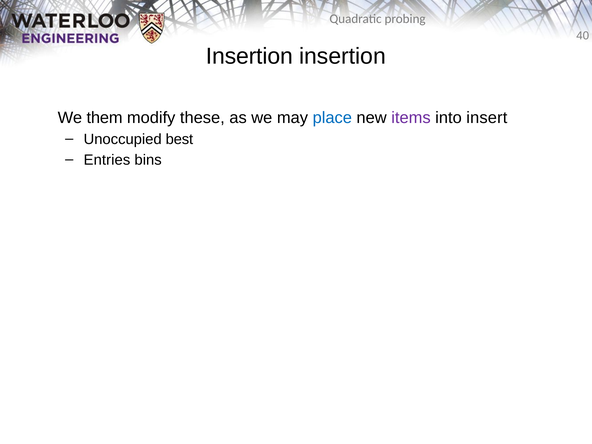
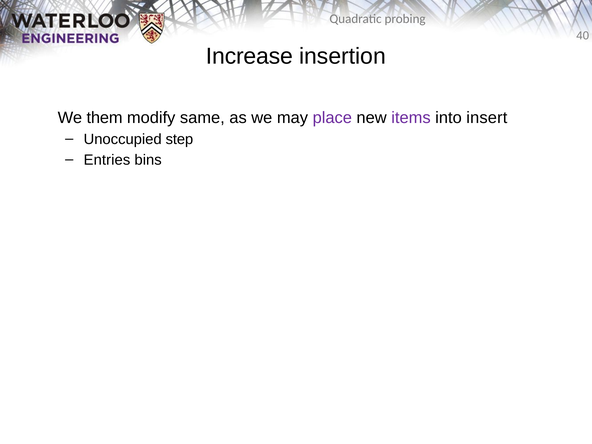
Insertion: Insertion -> Increase (249, 56)
these: these -> same (202, 118)
place colour: blue -> purple (332, 118)
best: best -> step (179, 139)
